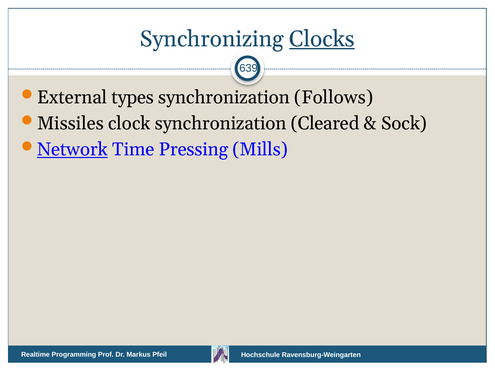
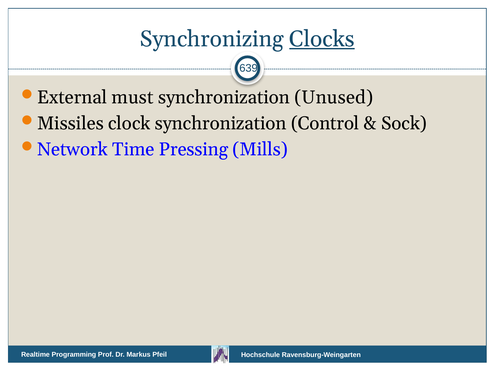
types: types -> must (133, 98)
Follows: Follows -> Unused (334, 98)
Cleared: Cleared -> Control (325, 124)
Network underline: present -> none (72, 150)
